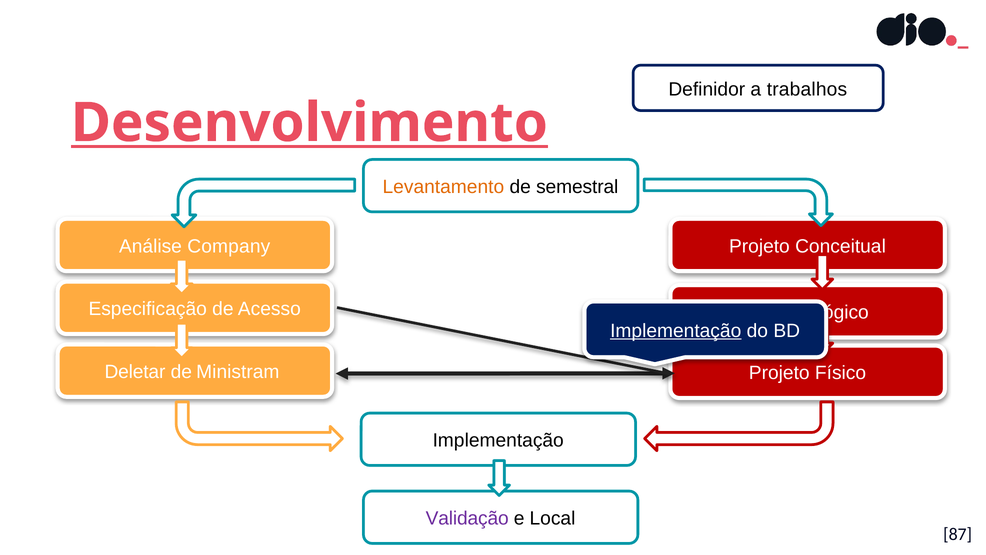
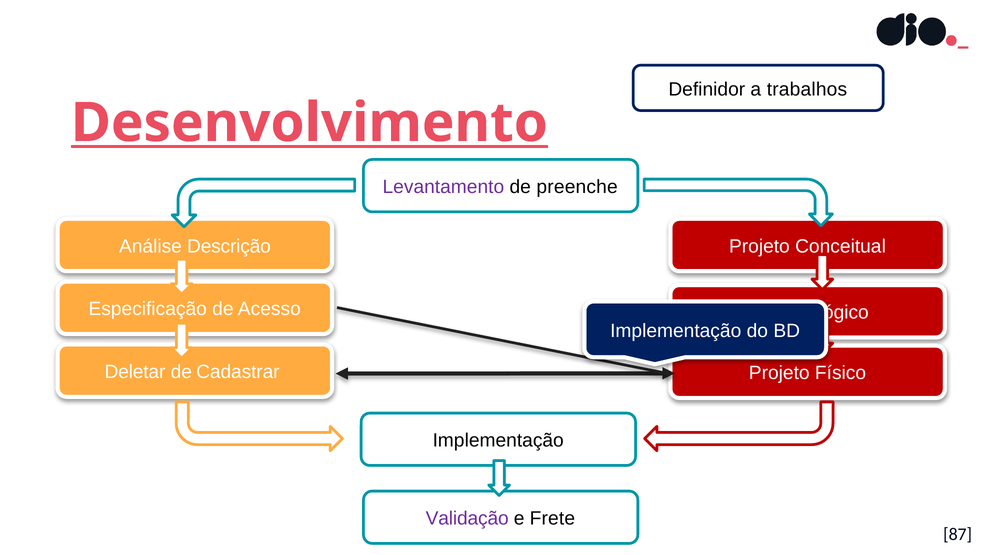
Levantamento colour: orange -> purple (443, 187)
semestral: semestral -> preenche (577, 187)
Company: Company -> Descrição (229, 246)
Implementação underline: present -> none (676, 330)
Ministram: Ministram -> Cadastrar (238, 372)
Local: Local -> Frete (552, 518)
